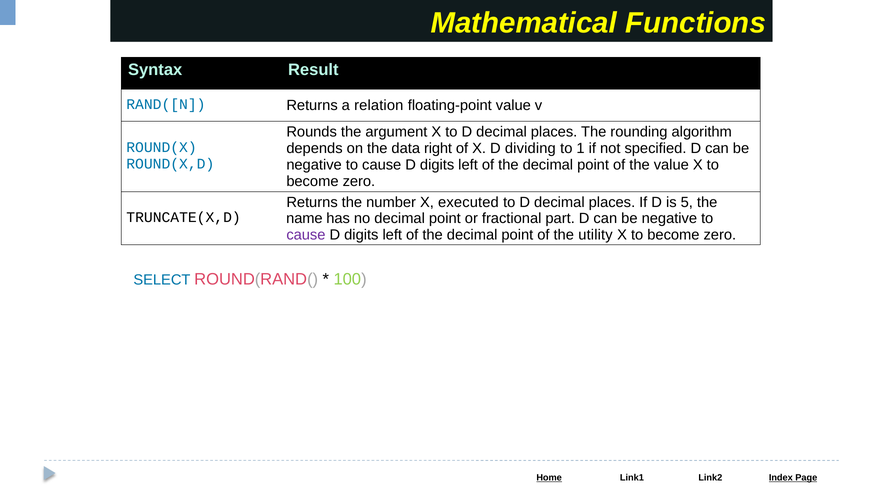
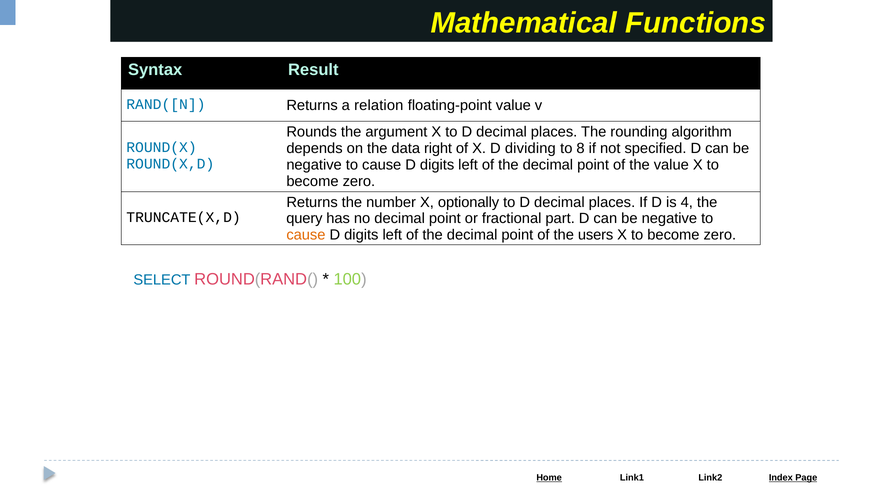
1: 1 -> 8 (581, 148)
executed: executed -> optionally (469, 202)
5: 5 -> 4 (687, 202)
name: name -> query (304, 218)
cause colour: purple -> orange (306, 235)
utility: utility -> users (596, 235)
